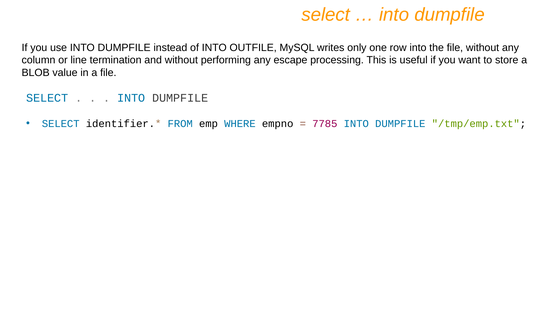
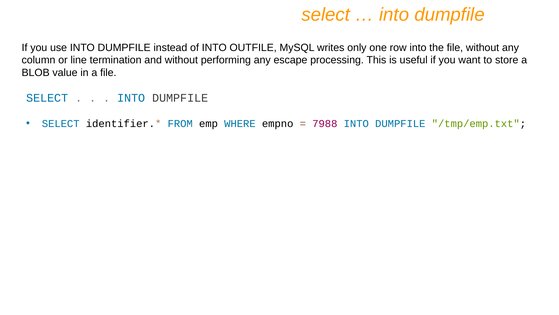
7785: 7785 -> 7988 (325, 123)
